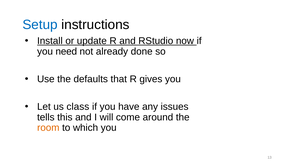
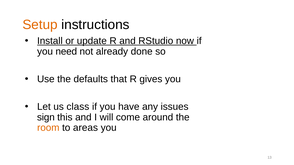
Setup colour: blue -> orange (40, 25)
tells: tells -> sign (46, 117)
which: which -> areas (85, 128)
